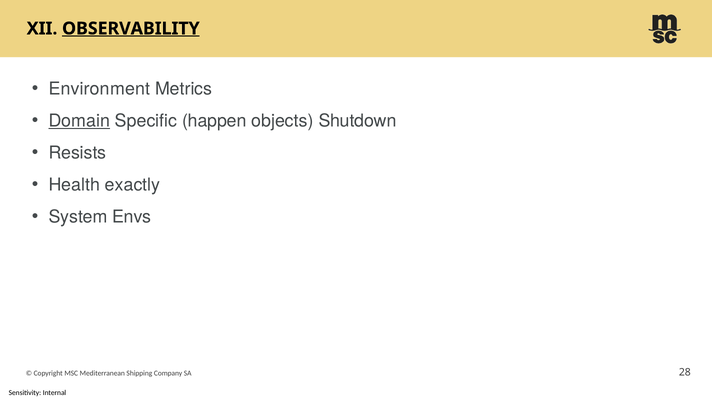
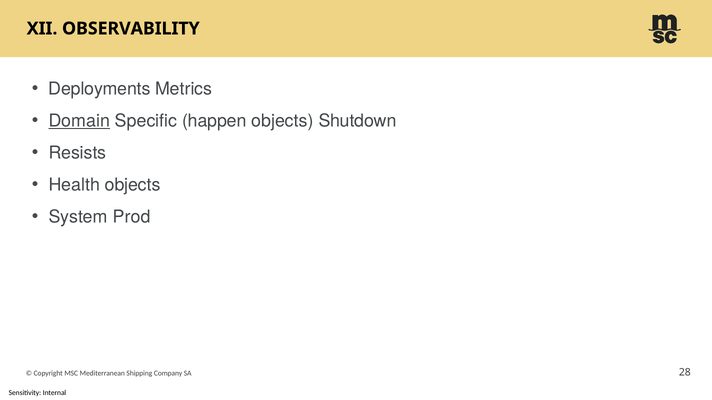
OBSERVABILITY underline: present -> none (131, 29)
Environment: Environment -> Deployments (100, 89)
Health exactly: exactly -> objects (133, 185)
Envs: Envs -> Prod (132, 217)
